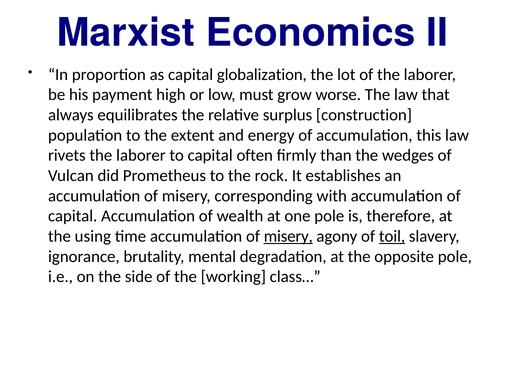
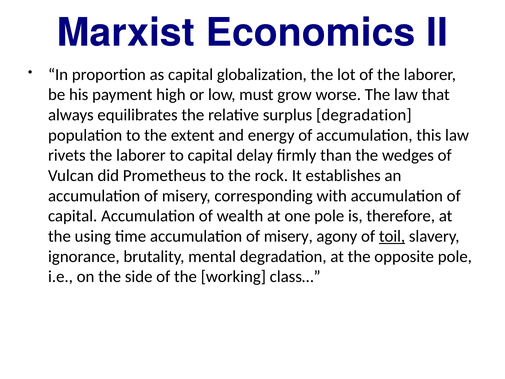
surplus construction: construction -> degradation (364, 115)
often: often -> delay (255, 155)
misery underline: present -> none (288, 236)
